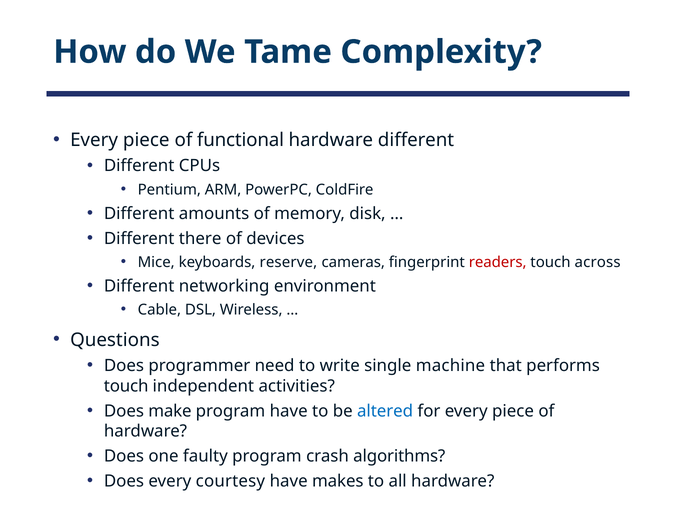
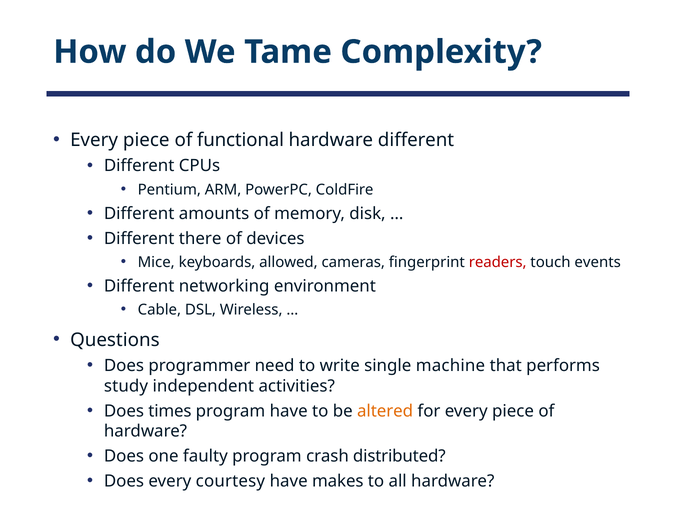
reserve: reserve -> allowed (288, 262)
across: across -> events (598, 262)
touch: touch -> study (126, 386)
make: make -> times (170, 411)
altered colour: blue -> orange (385, 411)
algorithms: algorithms -> distributed (399, 456)
